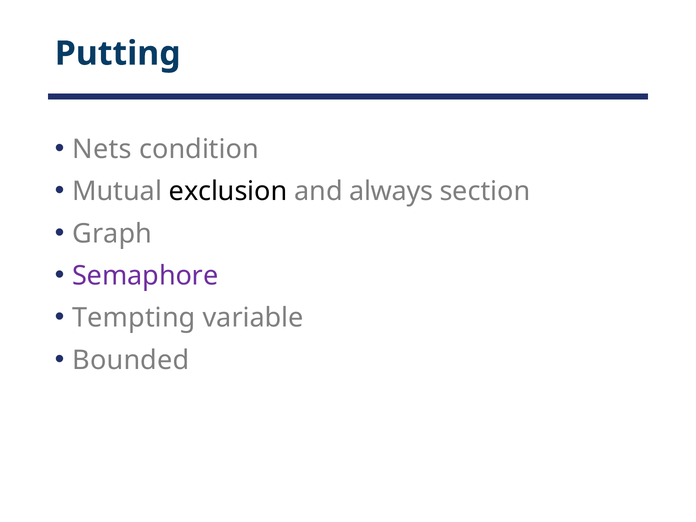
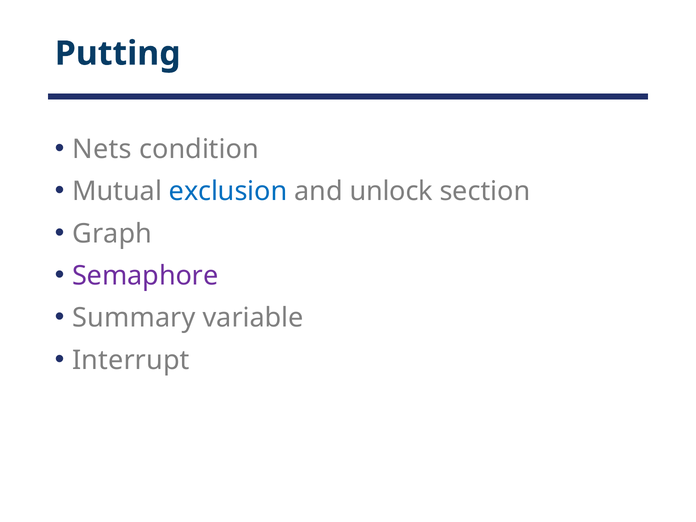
exclusion colour: black -> blue (228, 191)
always: always -> unlock (391, 191)
Tempting: Tempting -> Summary (134, 318)
Bounded: Bounded -> Interrupt (131, 360)
